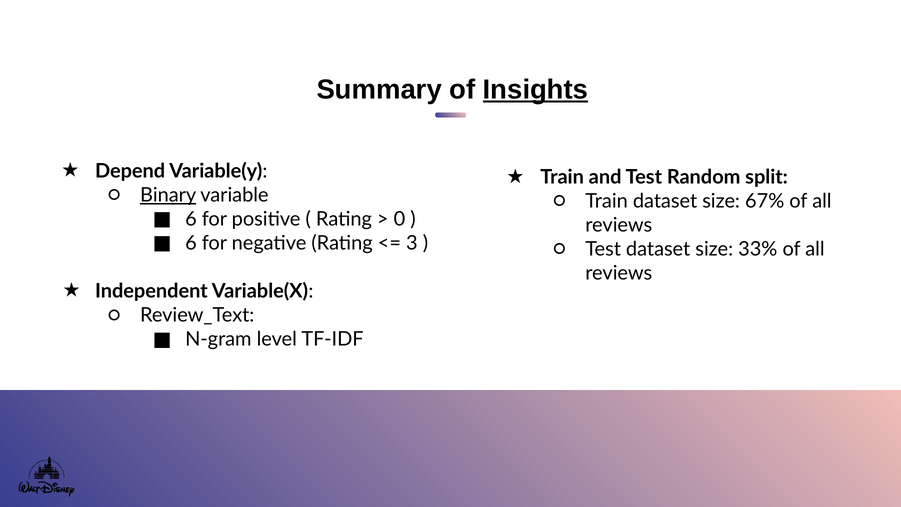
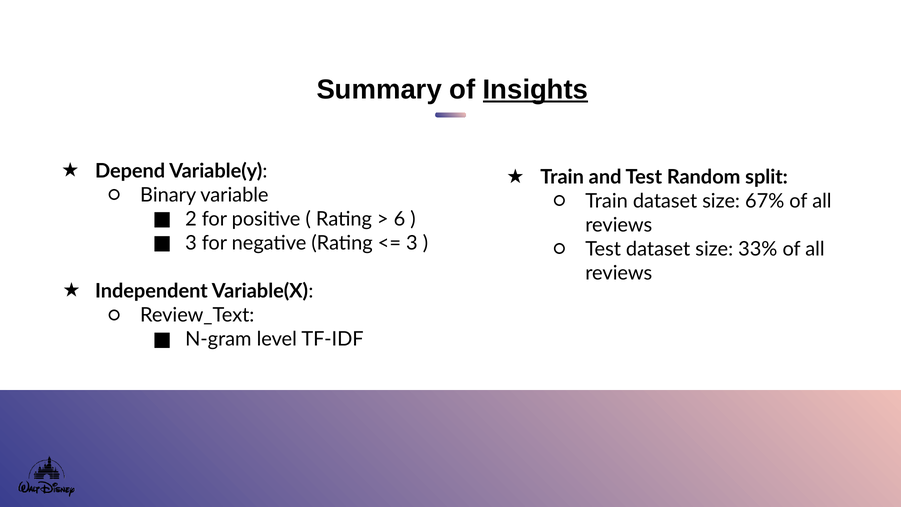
Binary underline: present -> none (168, 195)
6: 6 -> 2 (191, 219)
0: 0 -> 6 (399, 219)
6: 6 -> 3 (191, 243)
